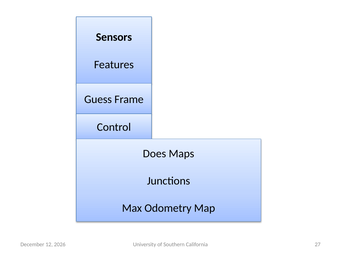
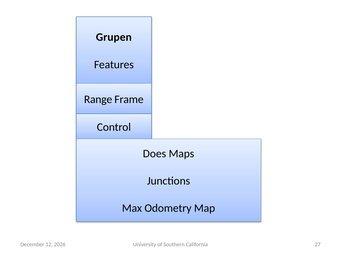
Sensors: Sensors -> Grupen (114, 37)
Guess: Guess -> Range (98, 99)
